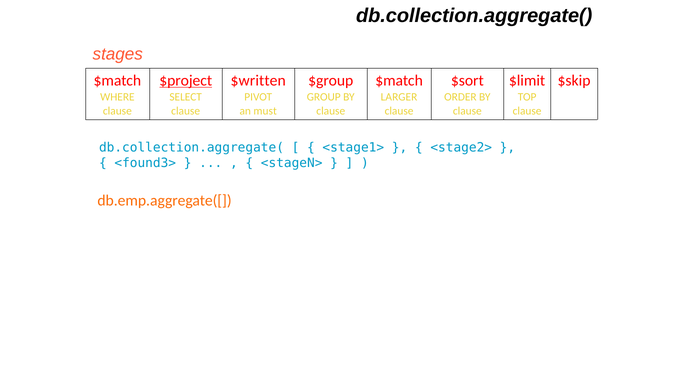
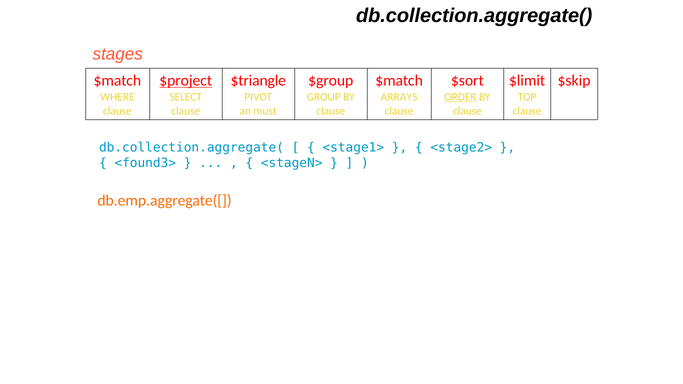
$written: $written -> $triangle (258, 81)
LARGER: LARGER -> ARRAYS (399, 97)
ORDER underline: none -> present (460, 97)
